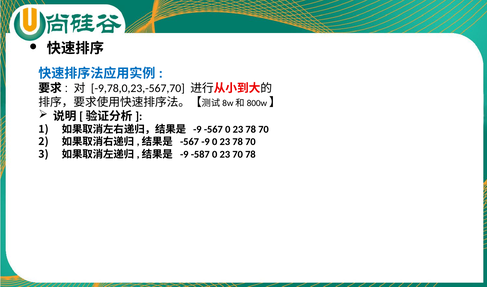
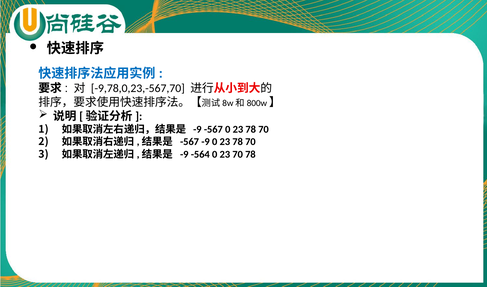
-587: -587 -> -564 (200, 154)
